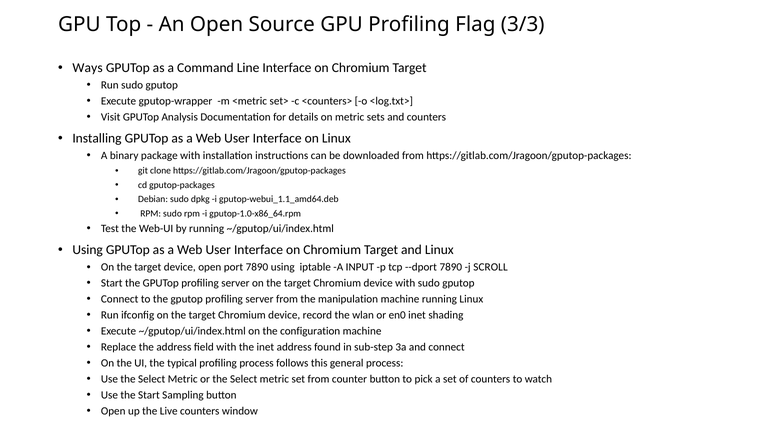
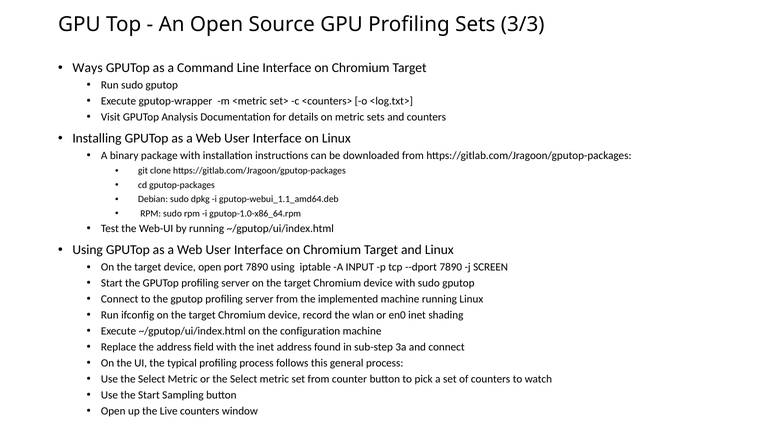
Profiling Flag: Flag -> Sets (475, 24)
SCROLL: SCROLL -> SCREEN (491, 267)
manipulation: manipulation -> implemented (348, 299)
